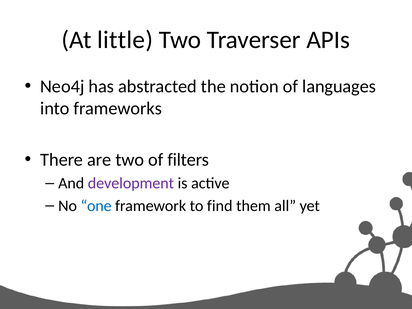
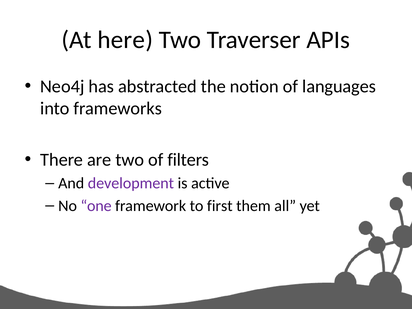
little: little -> here (125, 40)
one colour: blue -> purple (96, 206)
find: find -> first (220, 206)
